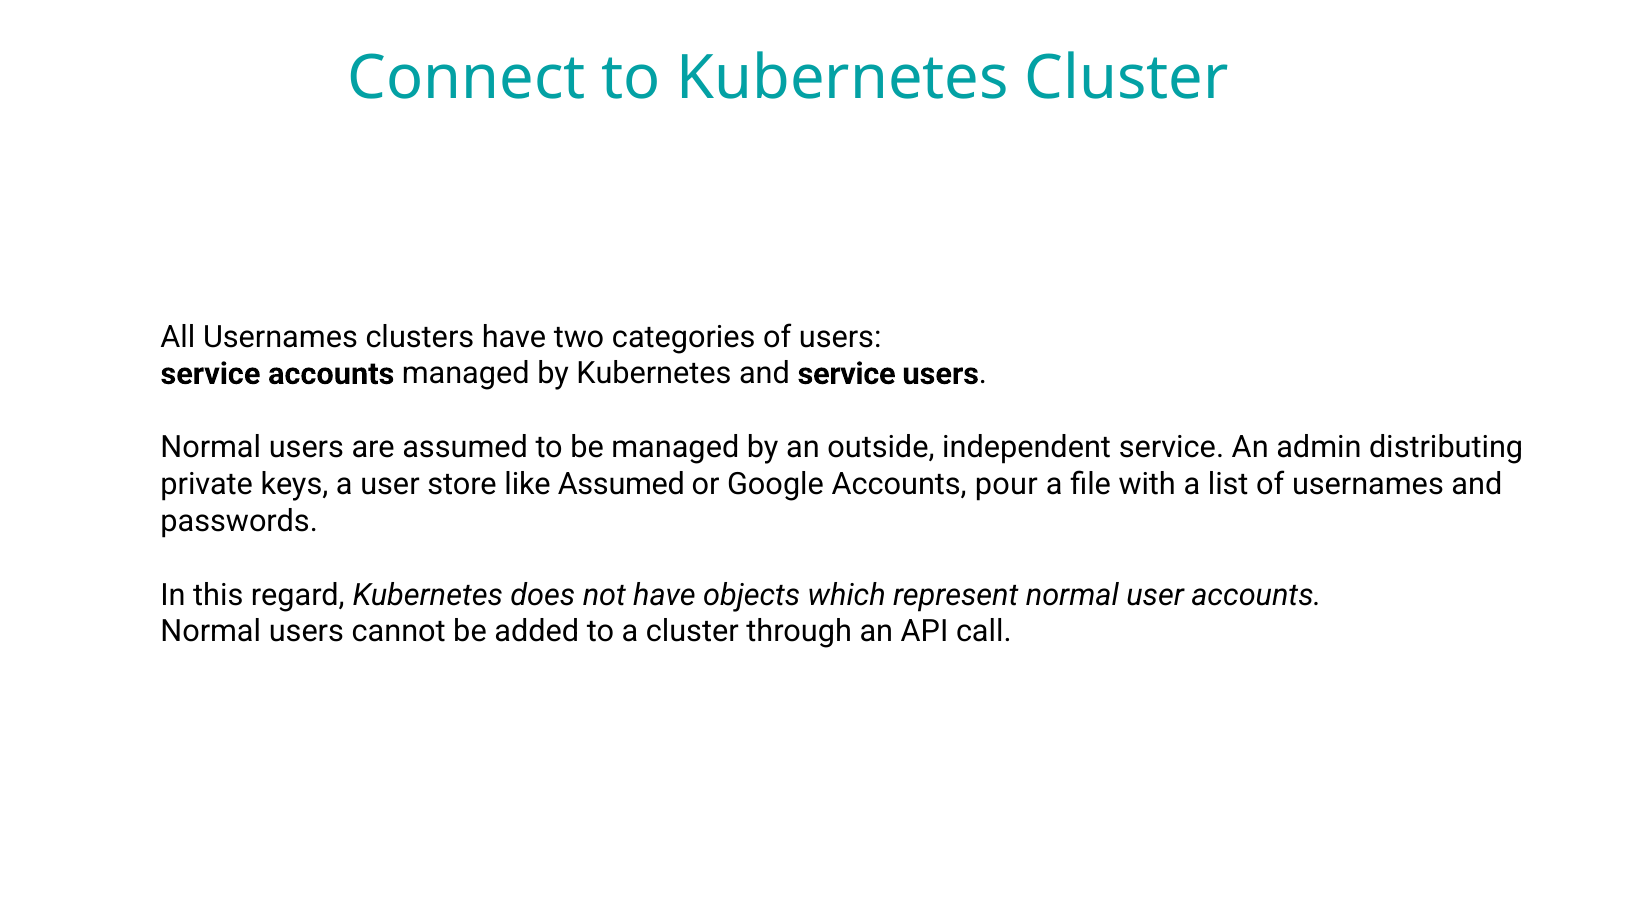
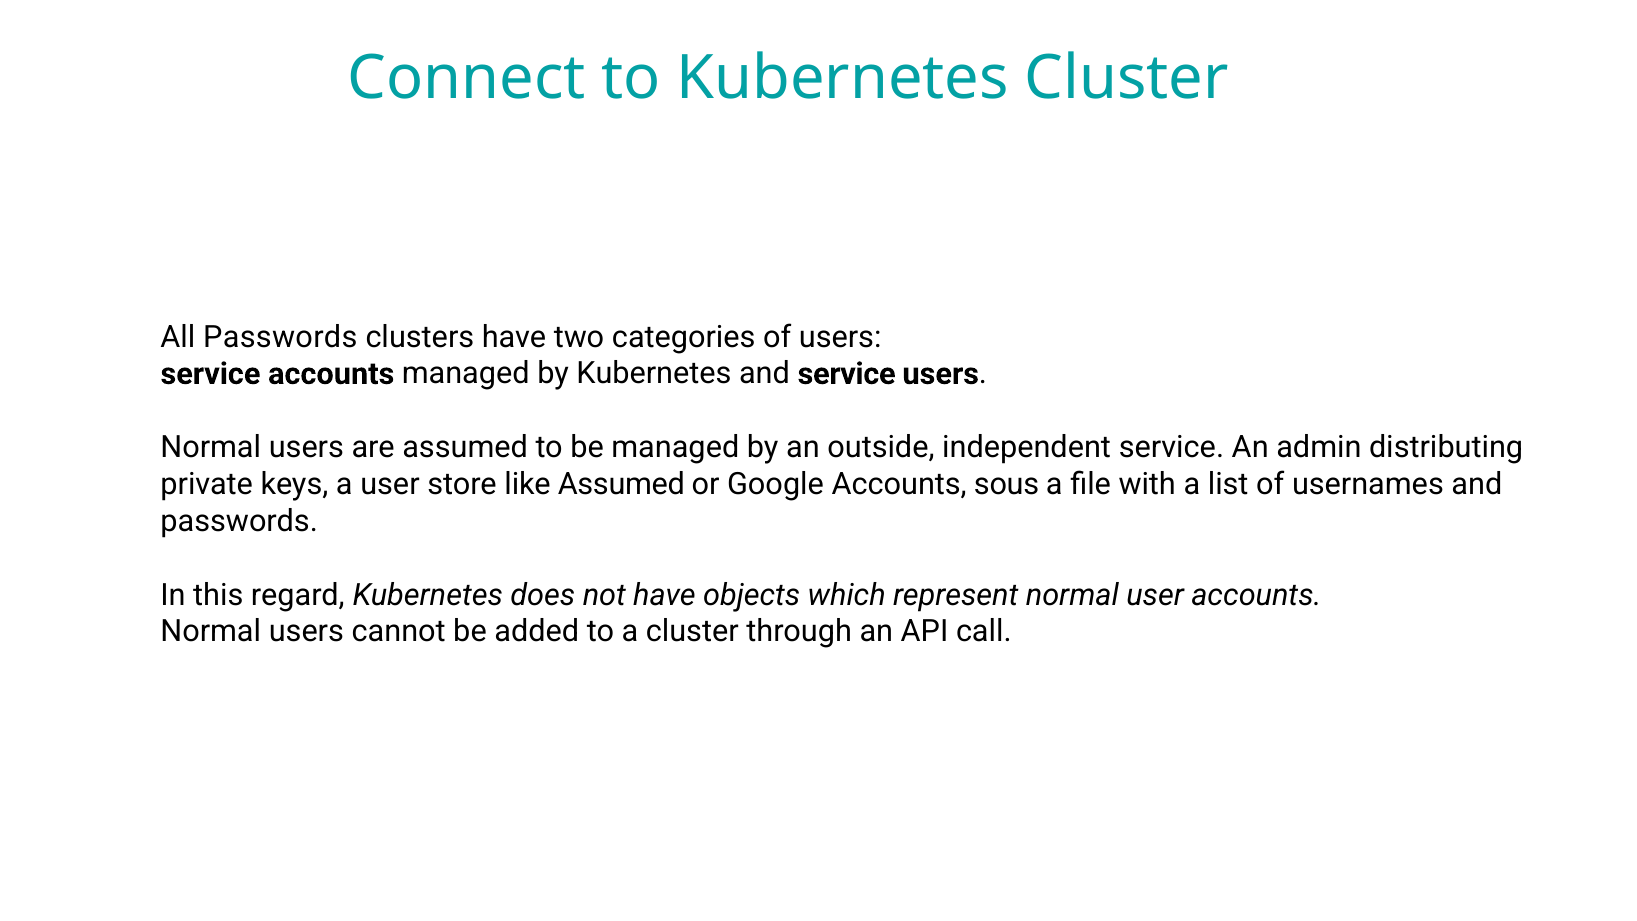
All Usernames: Usernames -> Passwords (280, 337)
pour: pour -> sous (1007, 484)
